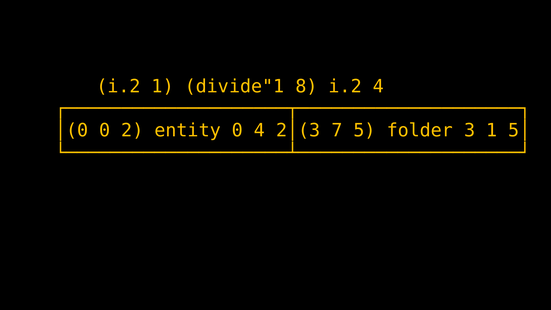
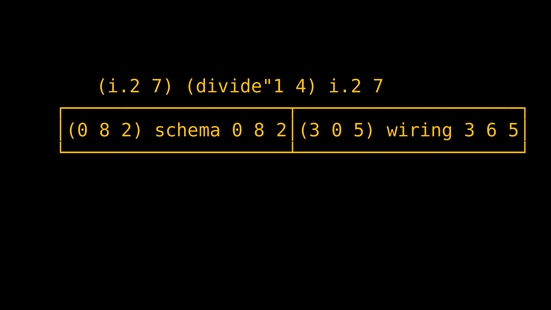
1: 1 -> 7 (163, 86)
8: 8 -> 4 (306, 86)
4: 4 -> 7 (378, 86)
│(0 0: 0 -> 8 (105, 131)
entity: entity -> schema (188, 131)
0 4: 4 -> 8 (260, 131)
2│(3 7: 7 -> 0 (337, 131)
folder: folder -> wiring (420, 131)
3 1: 1 -> 6 (492, 131)
